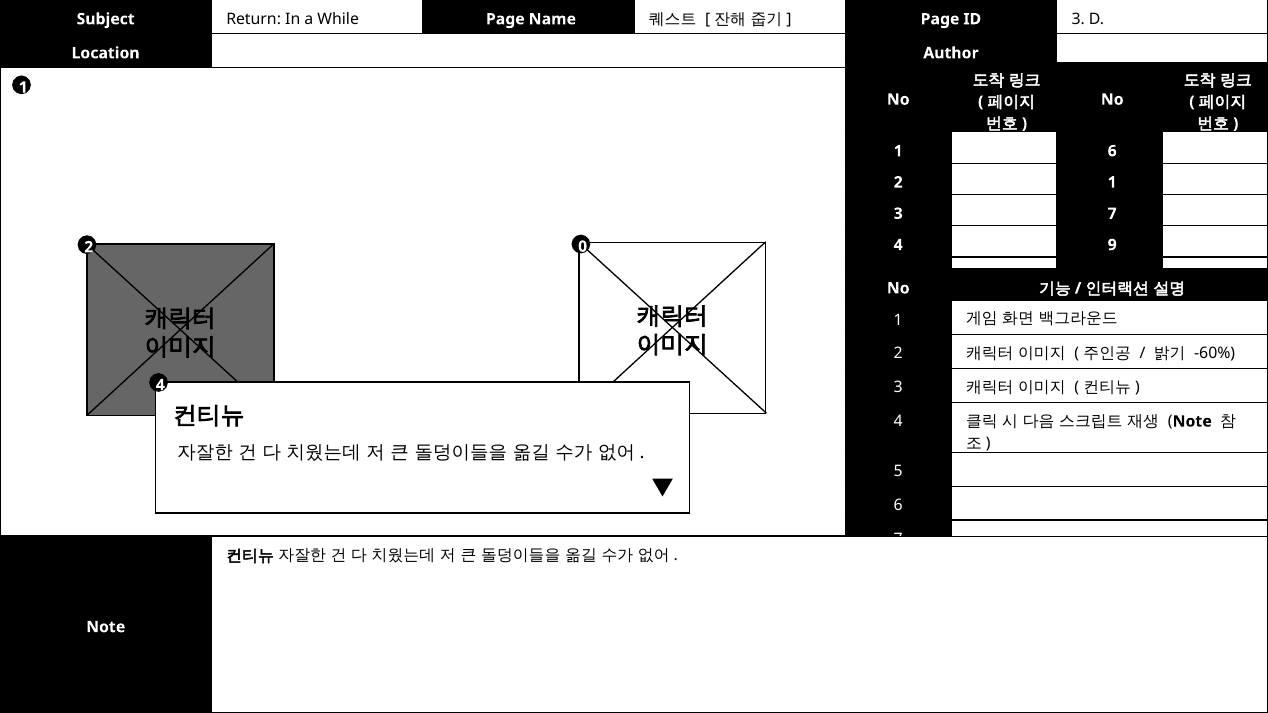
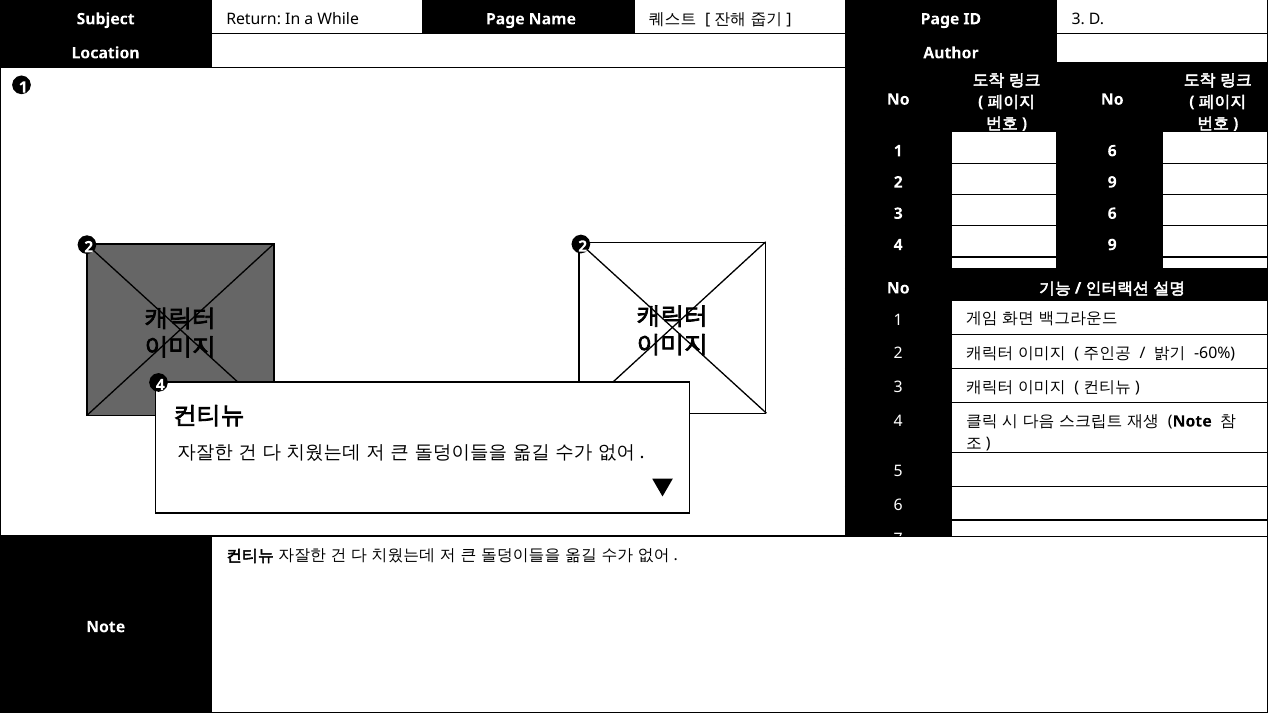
2 1: 1 -> 9 (1112, 182)
3 7: 7 -> 6 (1112, 214)
2 0: 0 -> 2 (583, 247)
